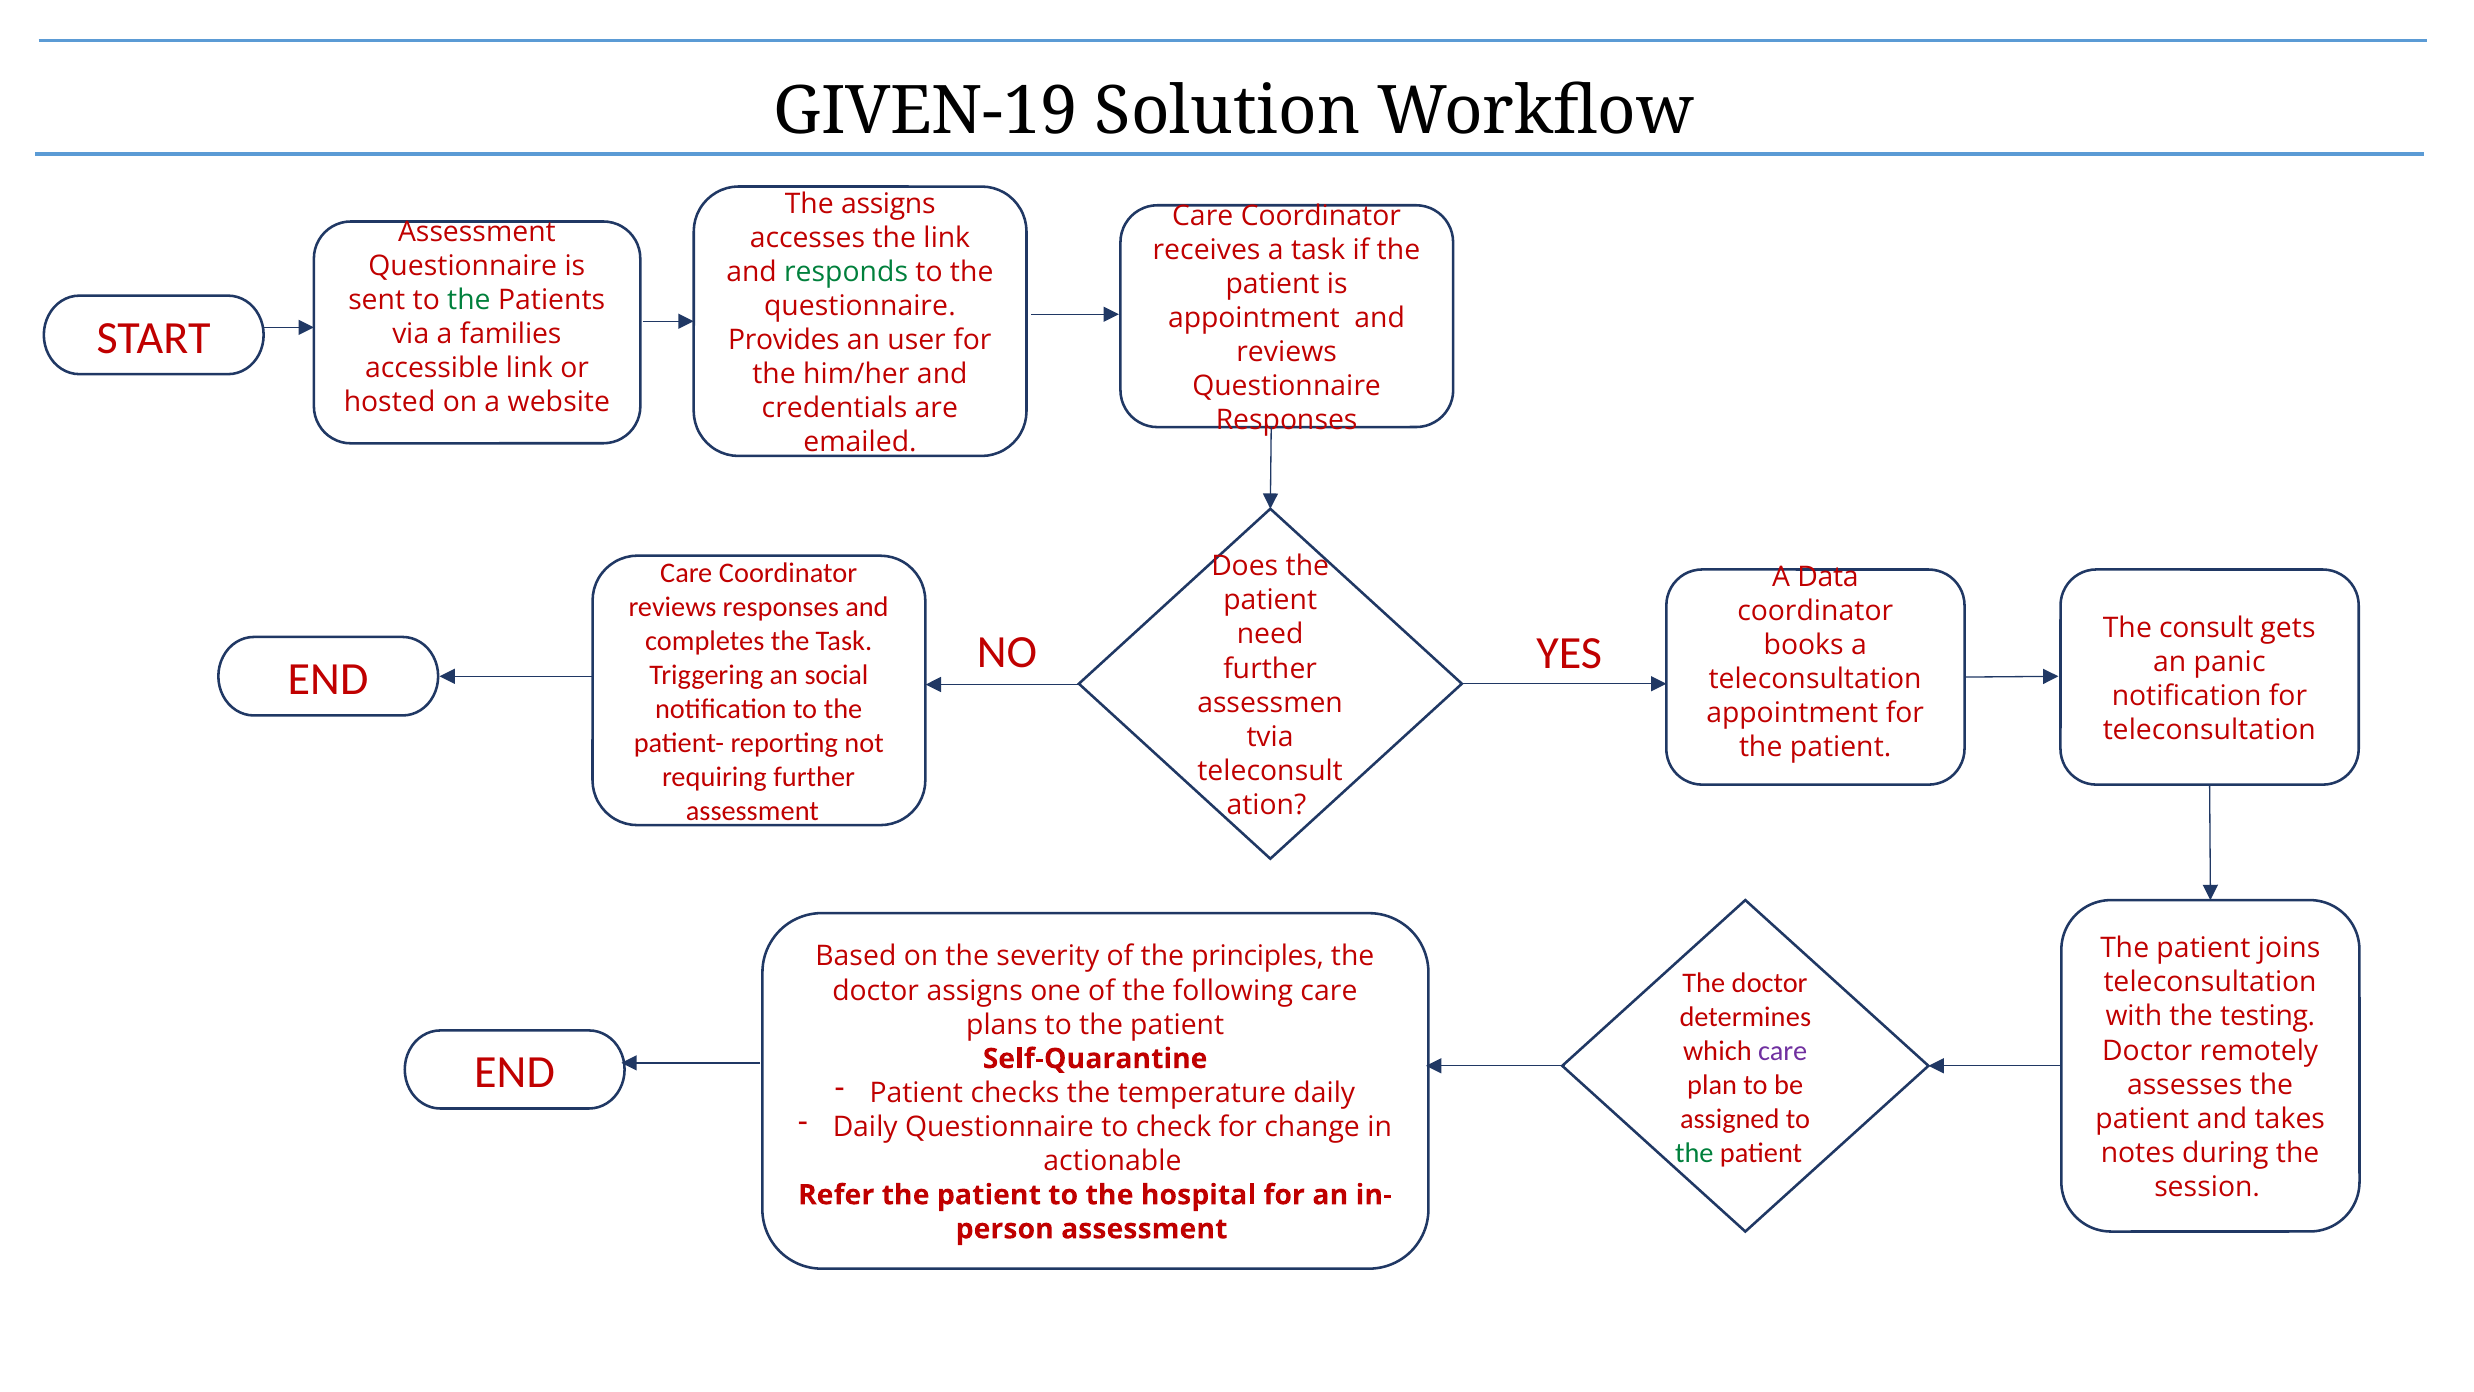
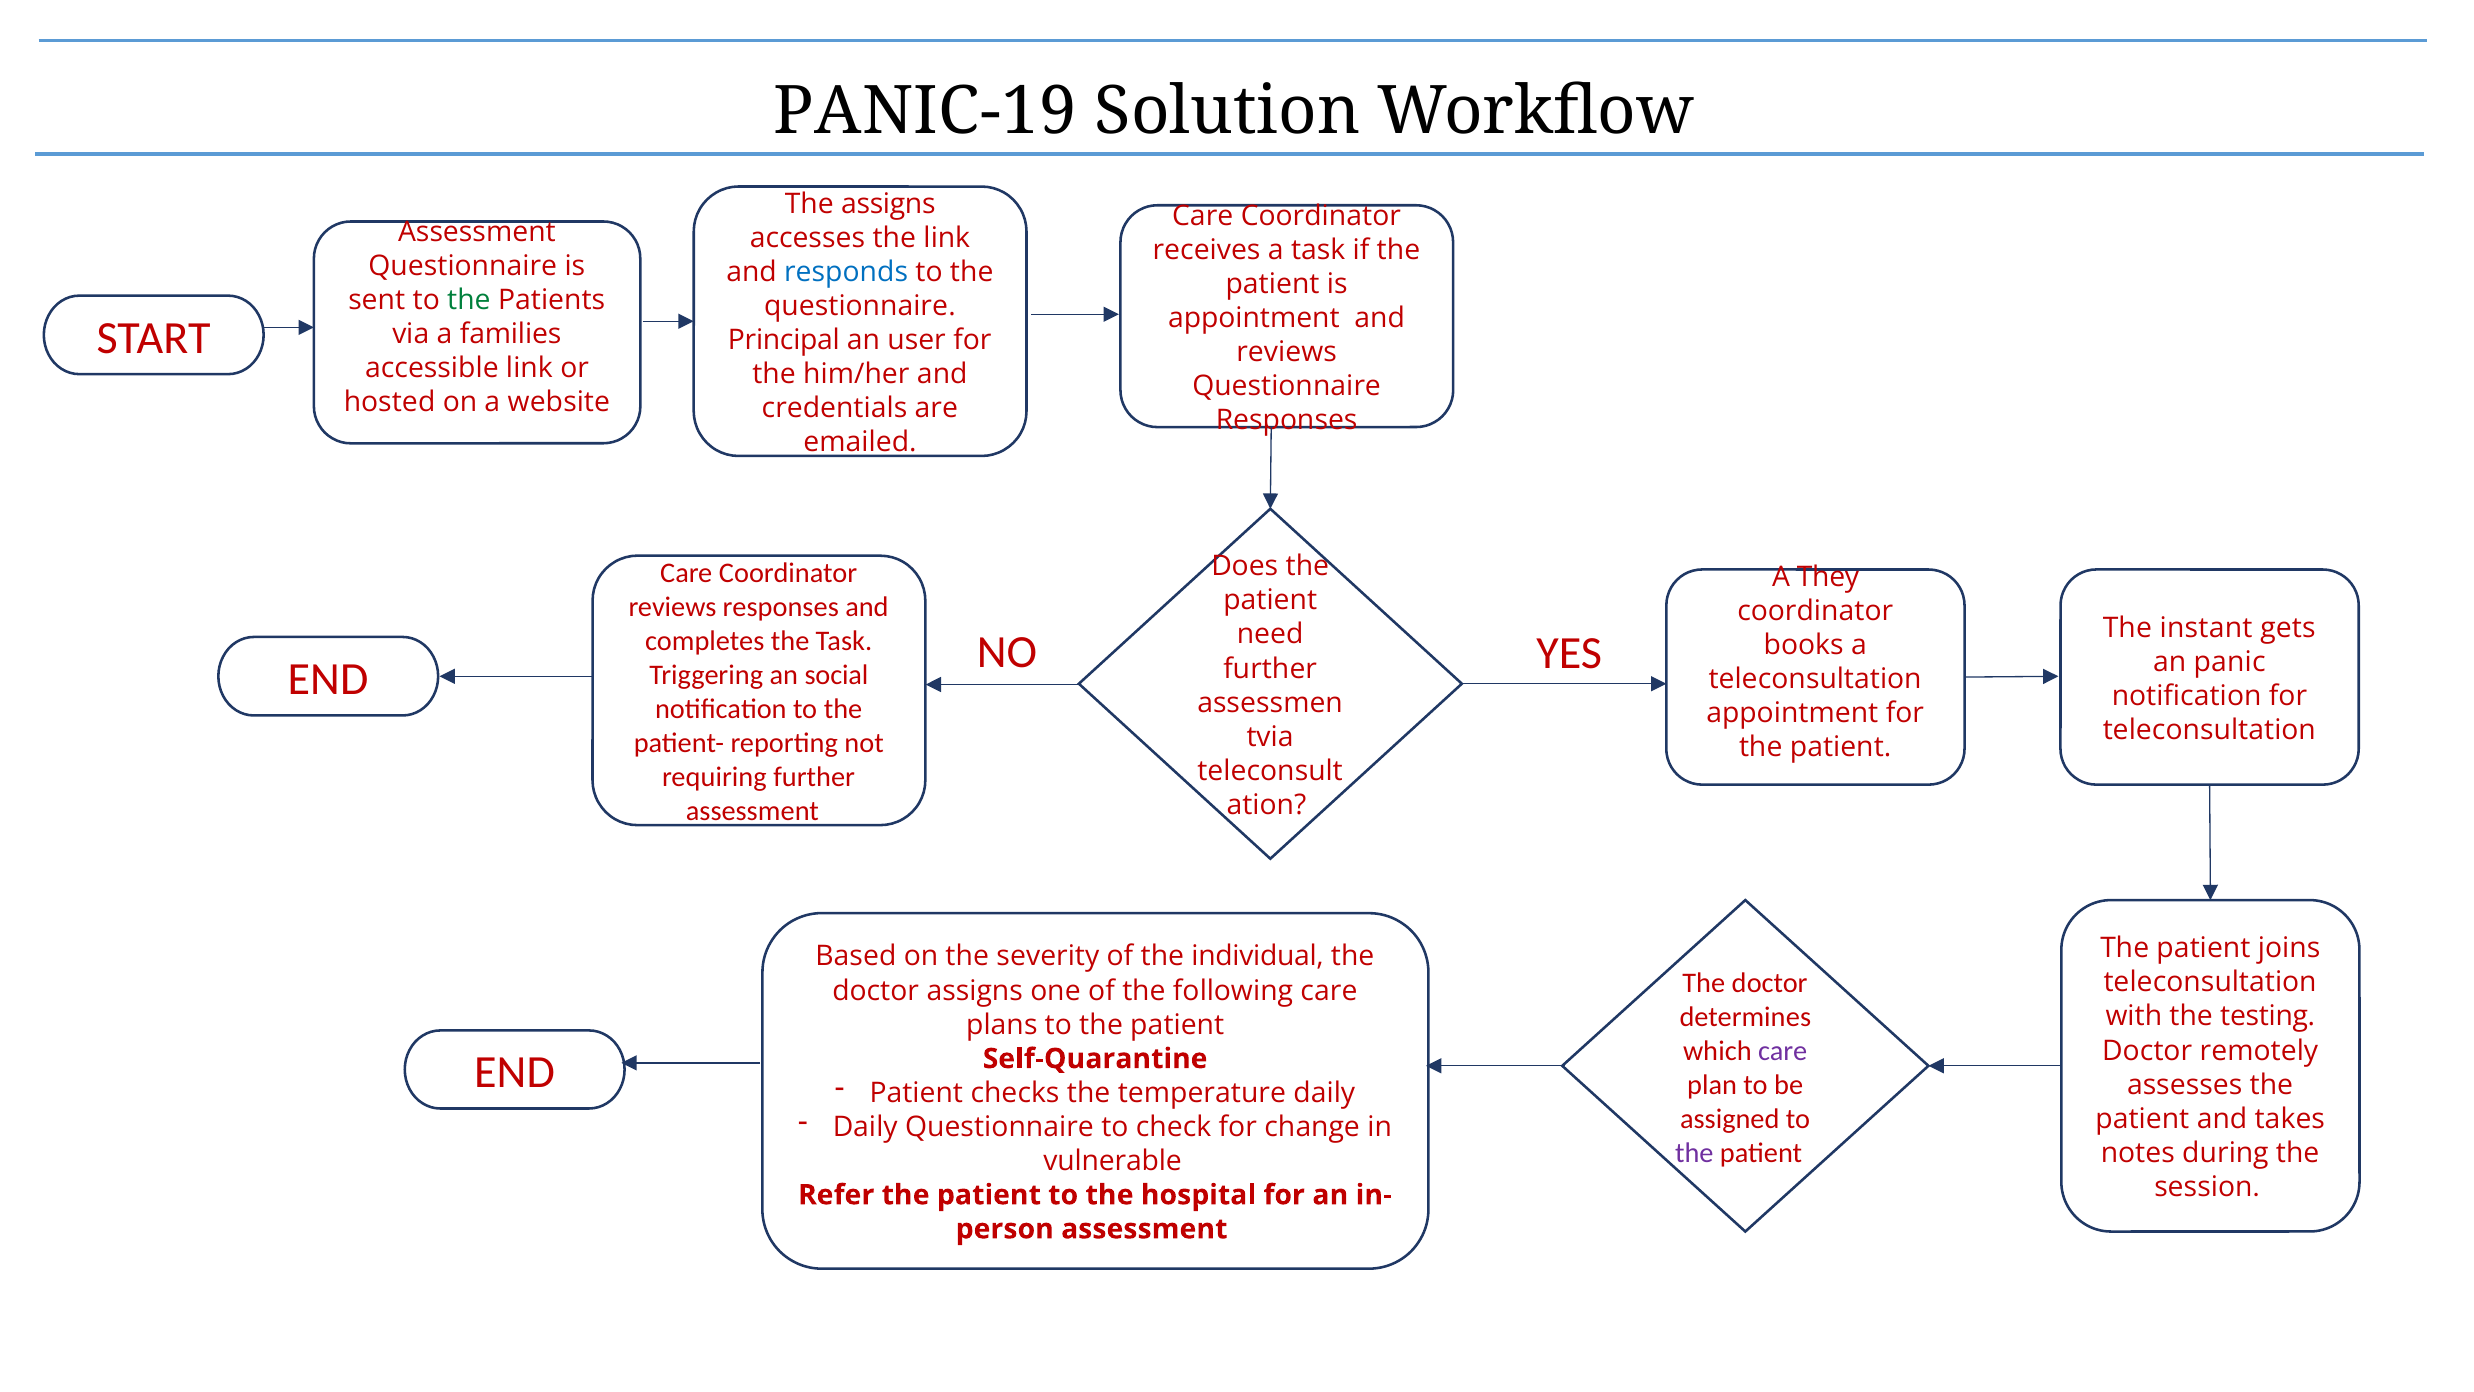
GIVEN-19: GIVEN-19 -> PANIC-19 (925, 111)
responds colour: green -> blue (846, 272)
Provides: Provides -> Principal (784, 340)
Data: Data -> They (1828, 577)
consult: consult -> instant (2206, 628)
principles: principles -> individual (1258, 956)
the colour: green -> purple (1694, 1153)
actionable: actionable -> vulnerable (1113, 1161)
